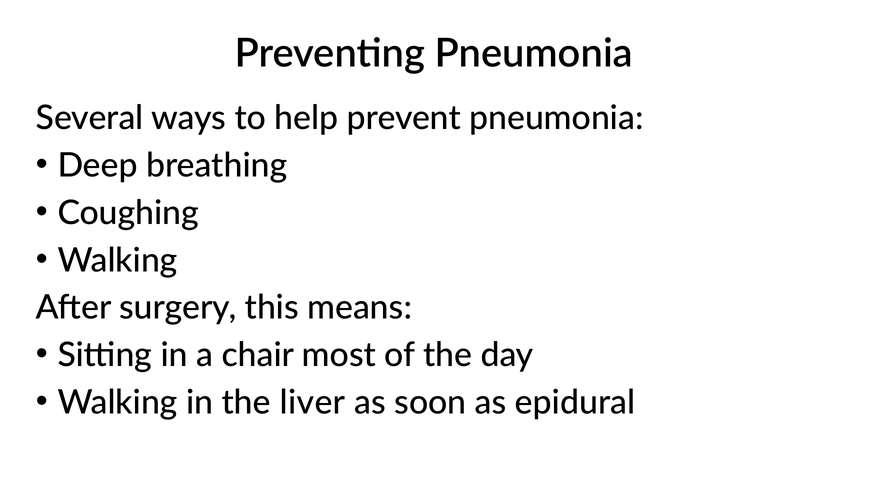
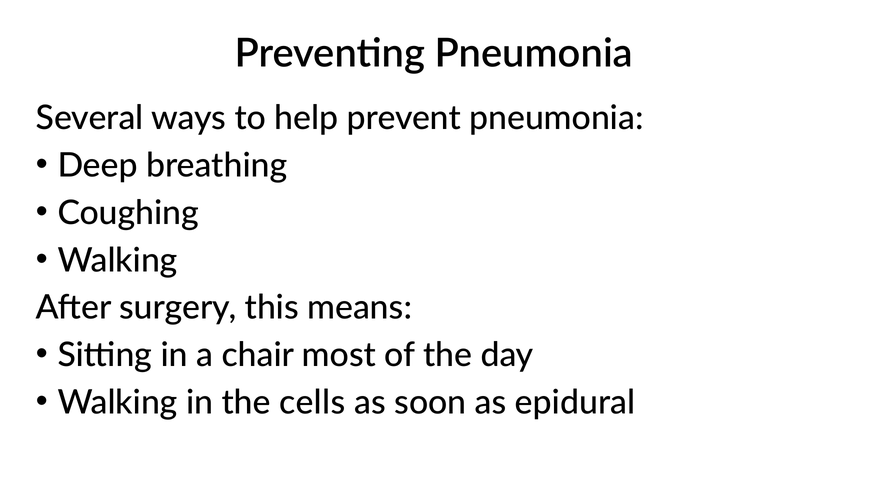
liver: liver -> cells (312, 403)
